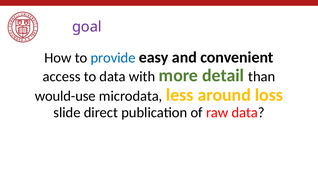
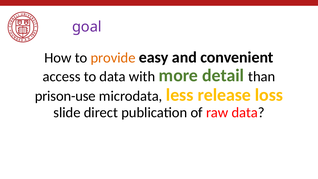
provide colour: blue -> orange (113, 58)
would-use: would-use -> prison-use (65, 96)
around: around -> release (224, 95)
